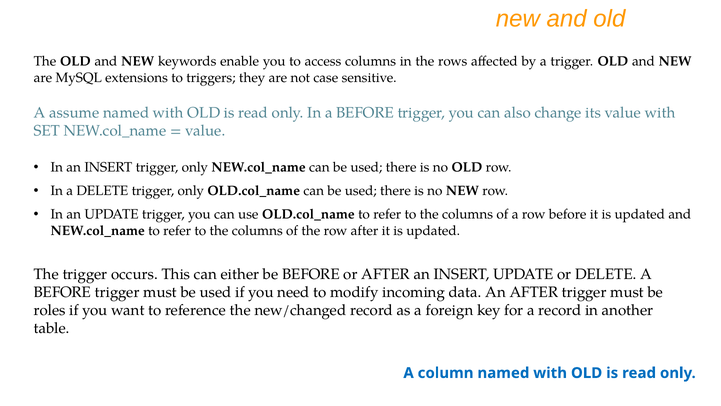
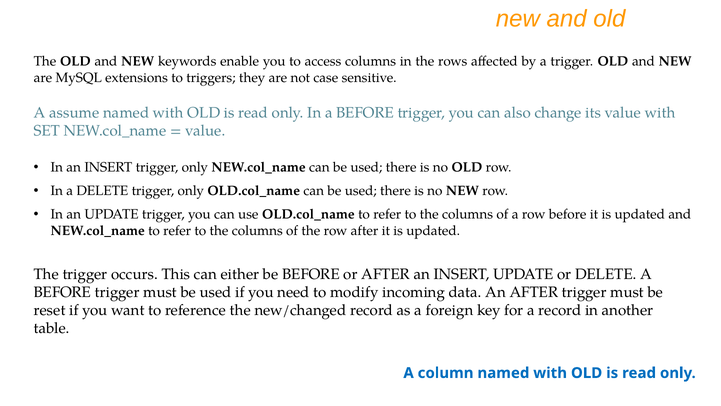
roles: roles -> reset (50, 310)
